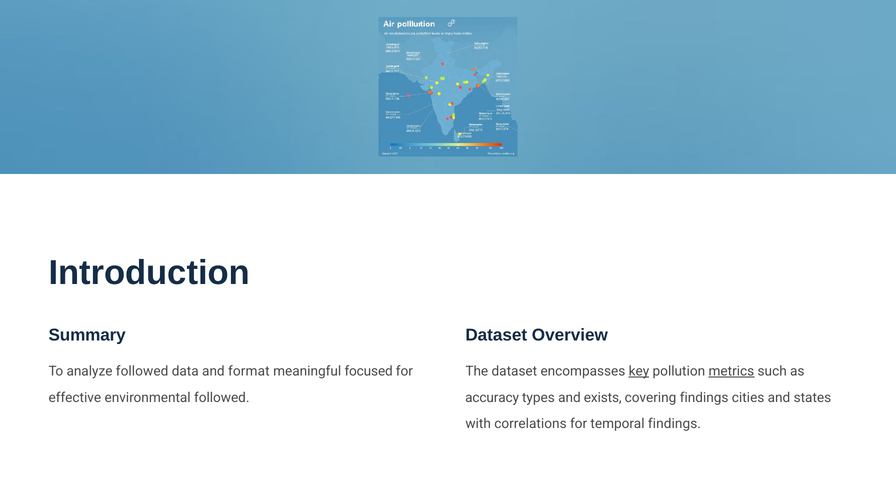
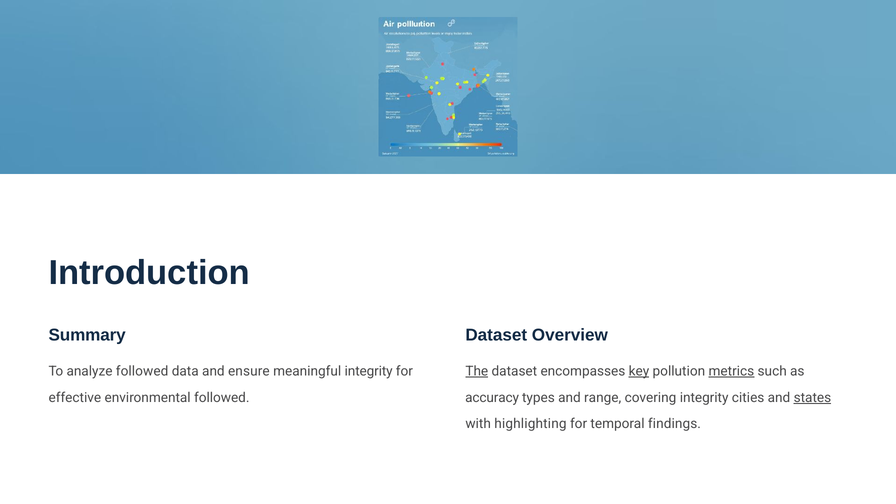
format: format -> ensure (249, 371)
meaningful focused: focused -> integrity (369, 371)
The underline: none -> present (477, 371)
exists: exists -> range (603, 398)
covering findings: findings -> integrity (704, 398)
states underline: none -> present (812, 398)
correlations: correlations -> highlighting (530, 424)
